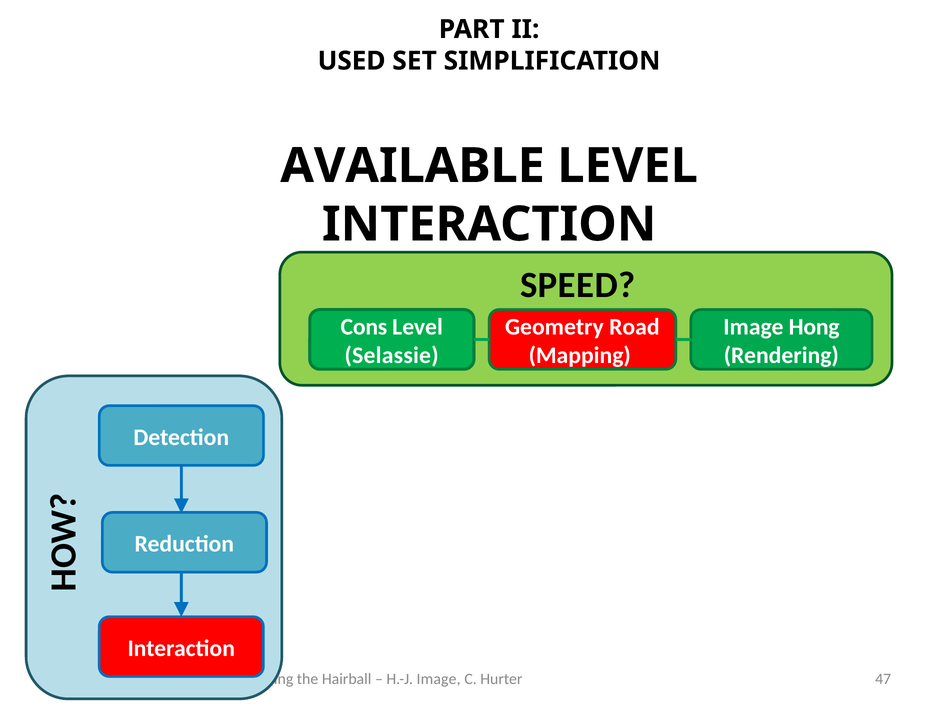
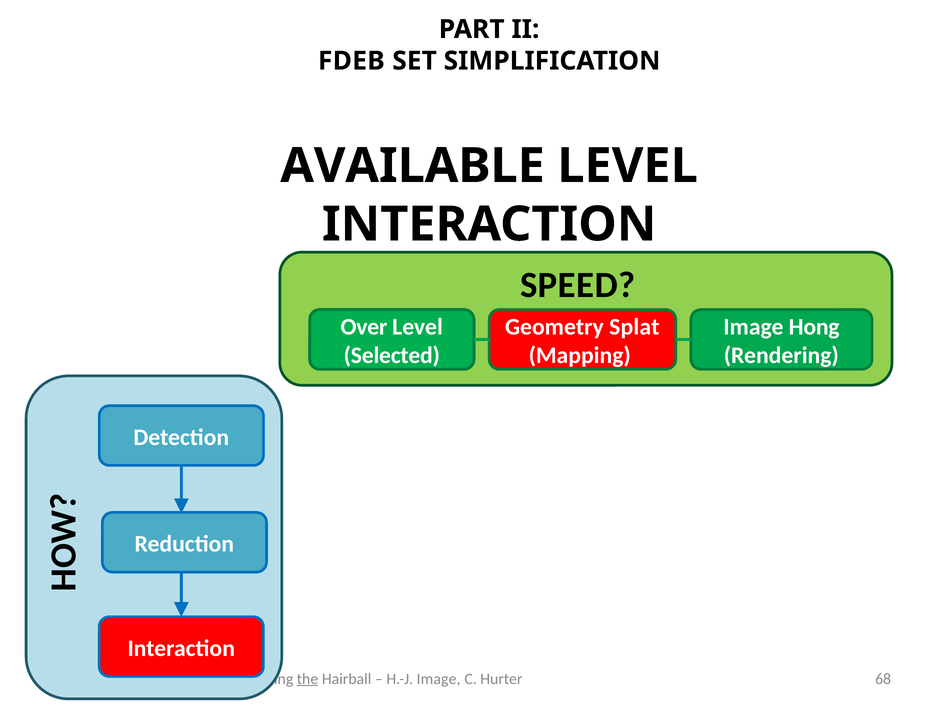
USED: USED -> FDEB (351, 61)
Cons: Cons -> Over (364, 327)
Road: Road -> Splat (634, 327)
Selassie: Selassie -> Selected (392, 355)
the underline: none -> present (308, 679)
47: 47 -> 68 (883, 679)
